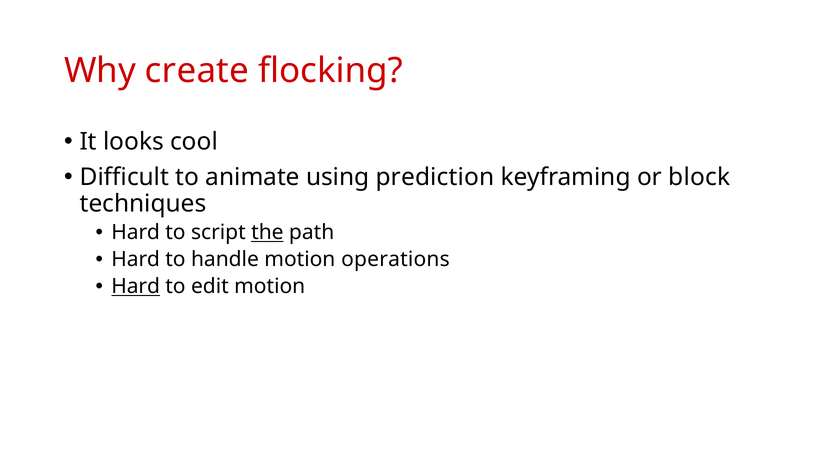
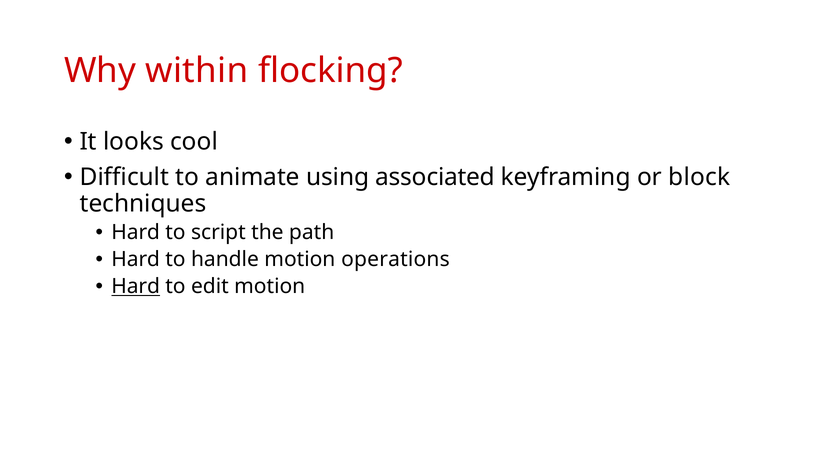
create: create -> within (197, 71)
prediction: prediction -> associated (435, 177)
the underline: present -> none (267, 233)
